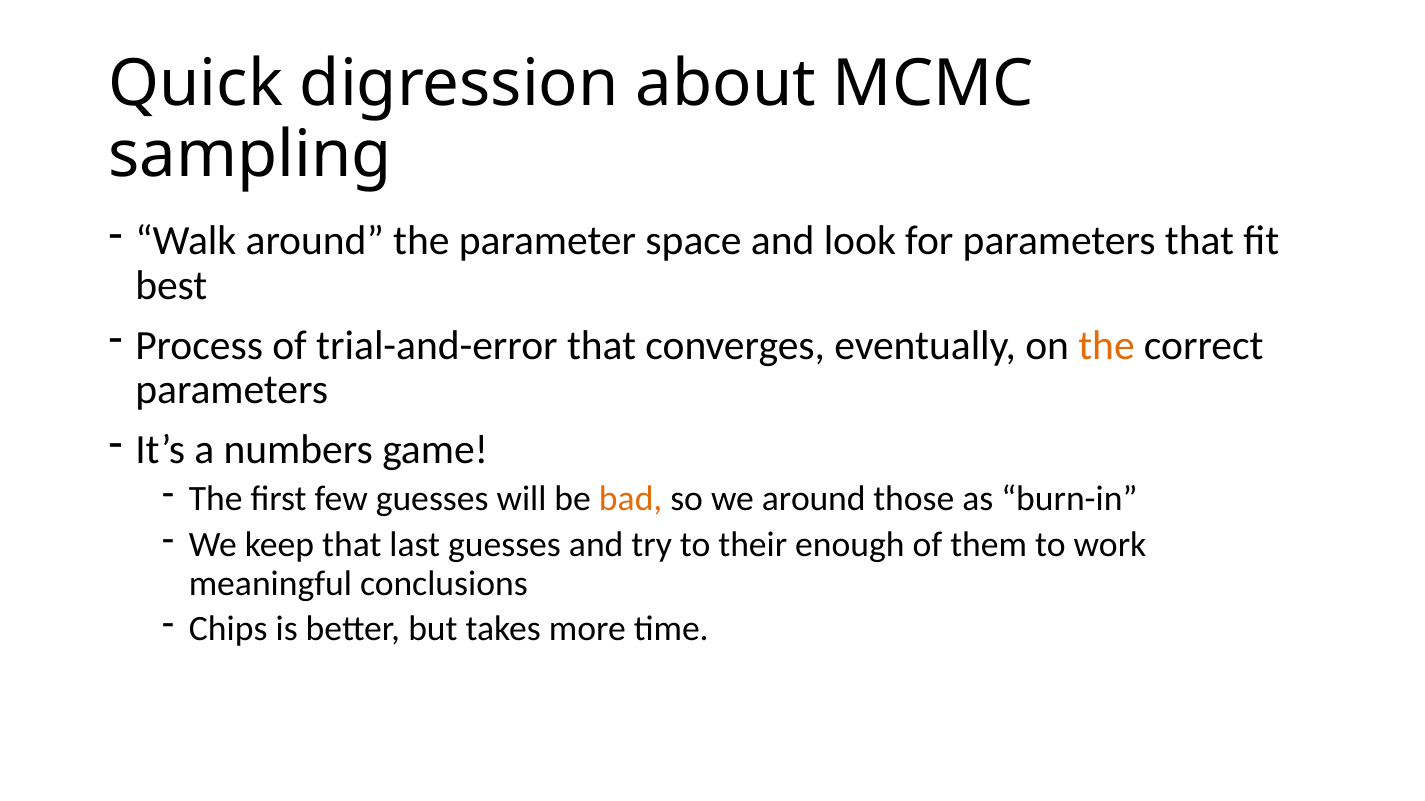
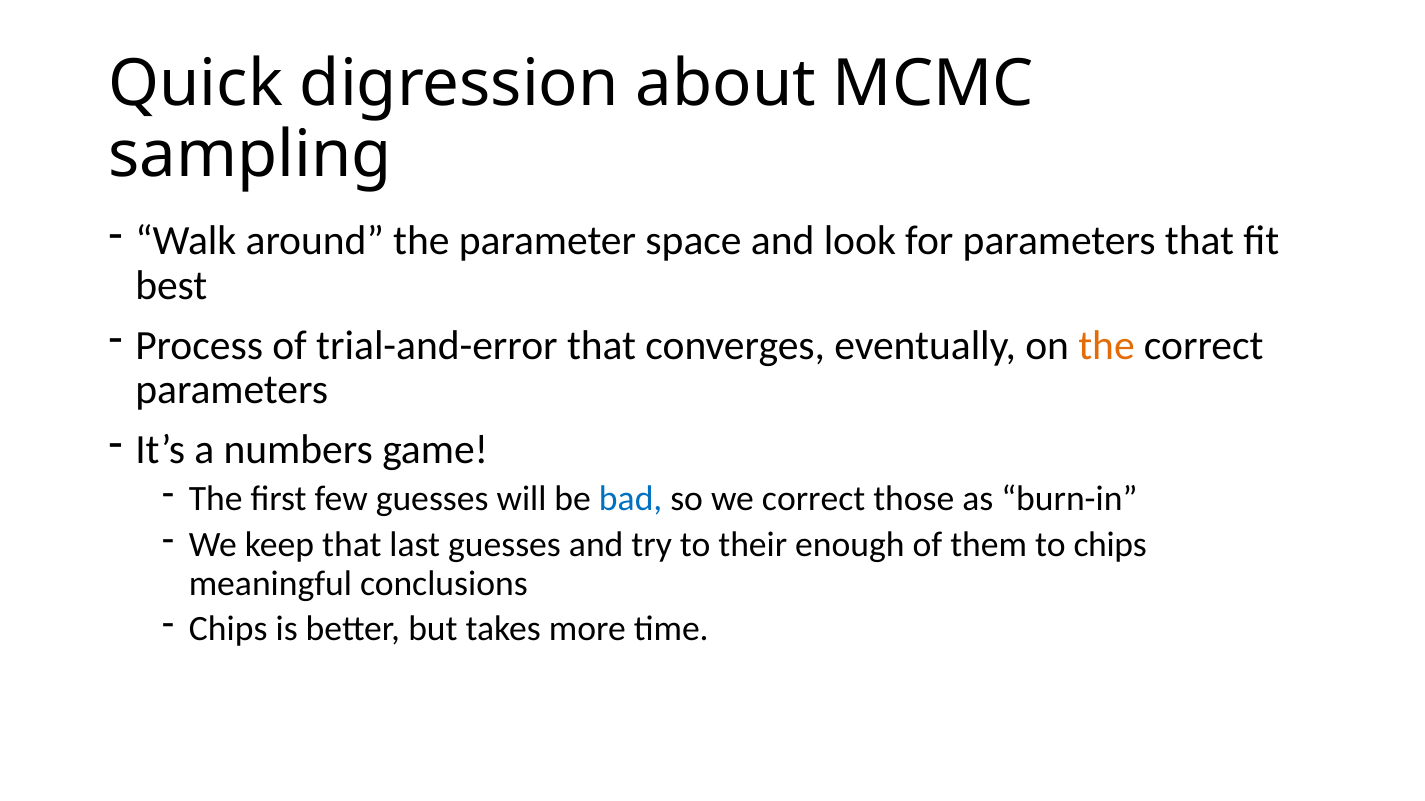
bad colour: orange -> blue (631, 499)
we around: around -> correct (814, 499)
to work: work -> chips (1110, 545)
